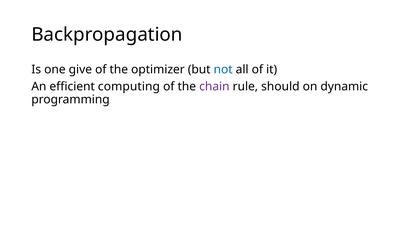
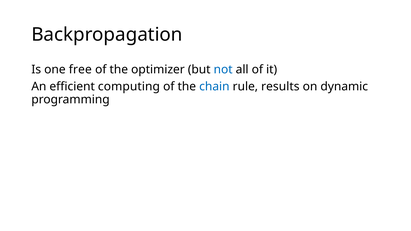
give: give -> free (80, 69)
chain colour: purple -> blue (214, 87)
should: should -> results (280, 87)
